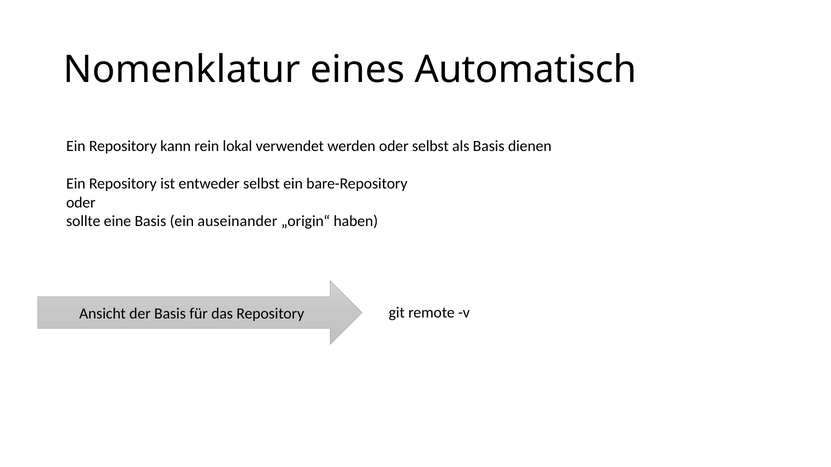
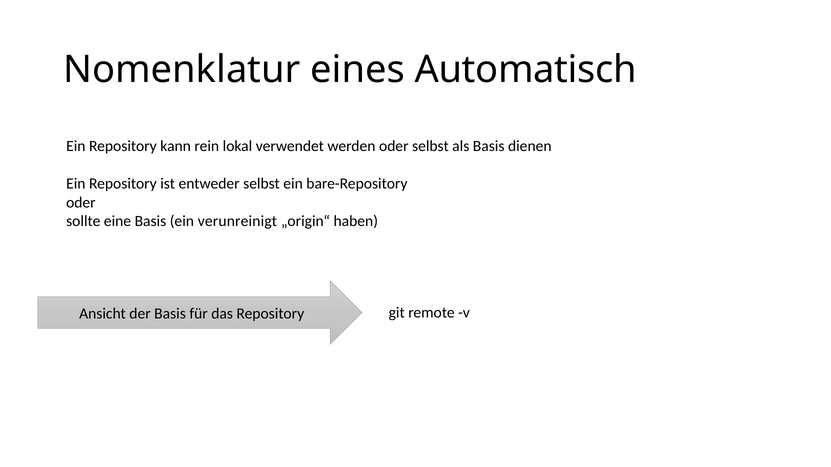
auseinander: auseinander -> verunreinigt (237, 221)
